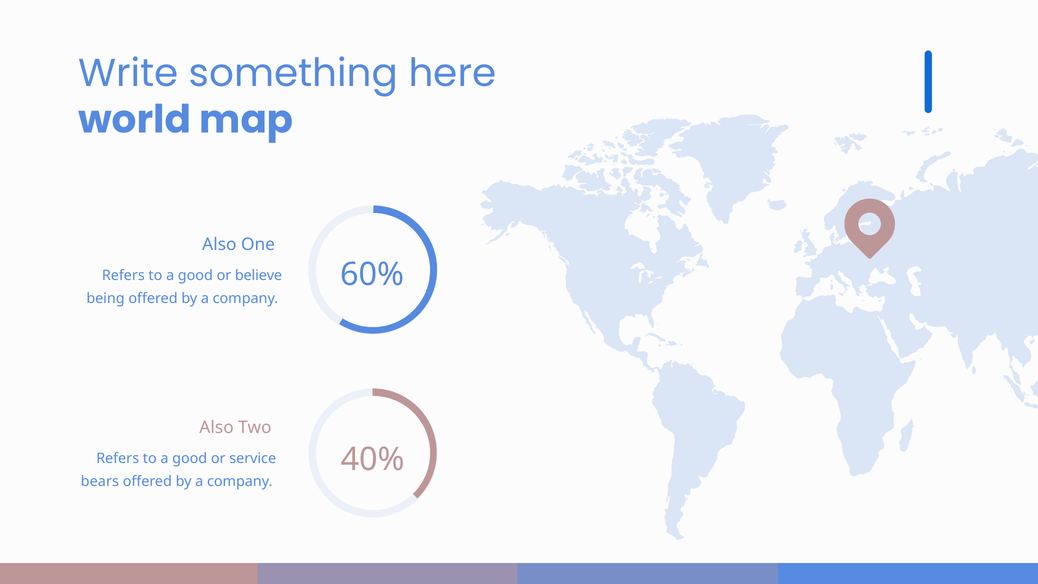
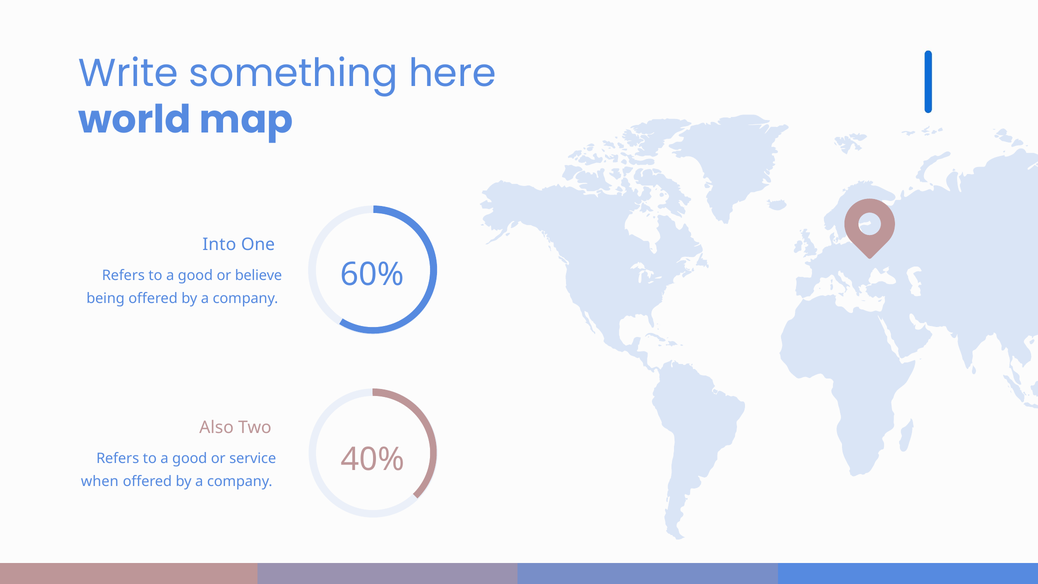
Also: Also -> Into (219, 244)
bears: bears -> when (100, 482)
